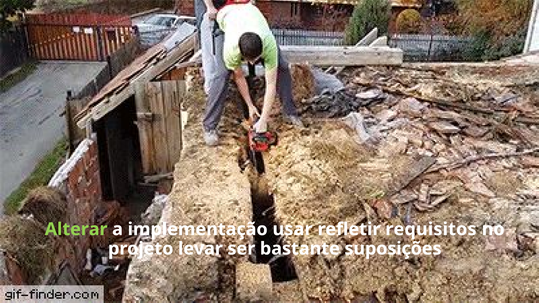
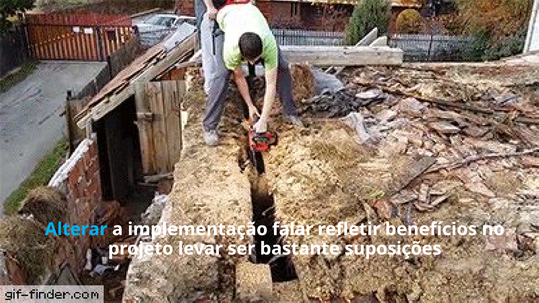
Alterar colour: light green -> light blue (76, 229)
usar: usar -> falar (293, 229)
requisitos: requisitos -> benefícios (431, 229)
